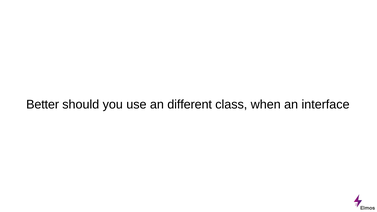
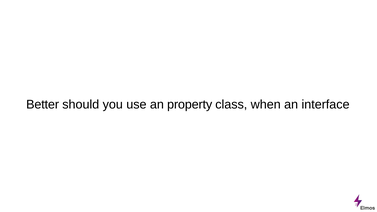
different: different -> property (190, 105)
